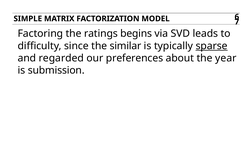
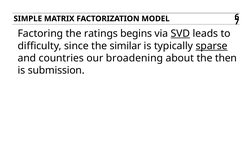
SVD underline: none -> present (180, 34)
regarded: regarded -> countries (61, 58)
preferences: preferences -> broadening (134, 58)
year: year -> then (226, 58)
